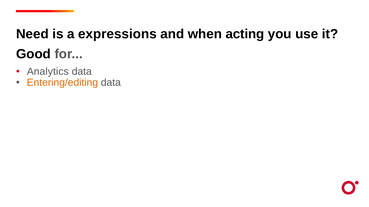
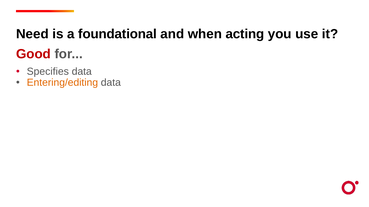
expressions: expressions -> foundational (118, 34)
Good colour: black -> red (33, 54)
Analytics: Analytics -> Specifies (48, 72)
